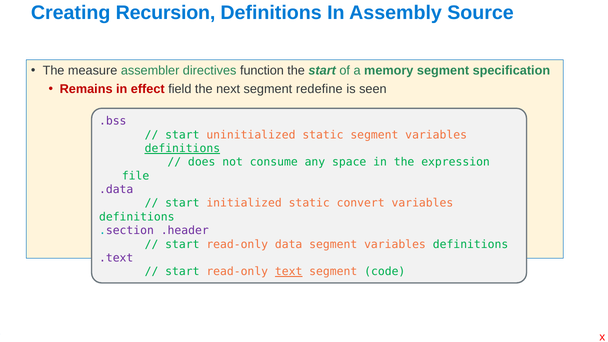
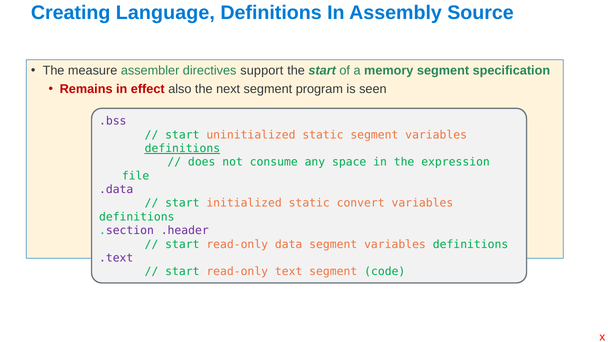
Recursion: Recursion -> Language (165, 13)
function: function -> support (262, 71)
field: field -> also (180, 89)
redefine: redefine -> program (319, 89)
text underline: present -> none (289, 272)
